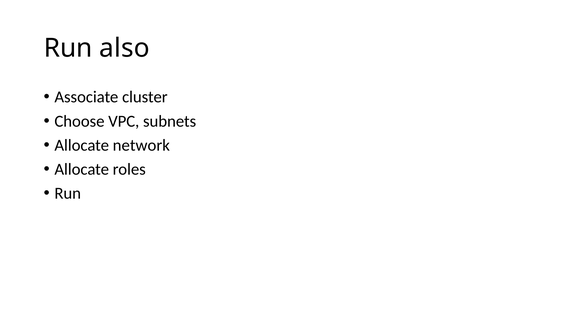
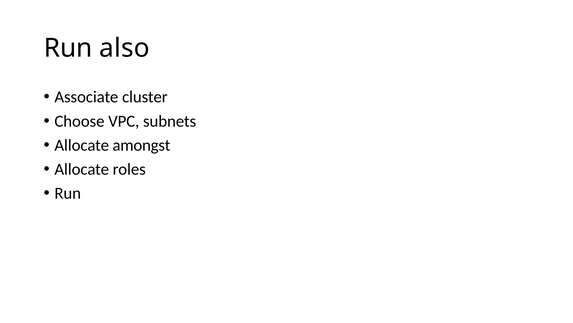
network: network -> amongst (141, 145)
